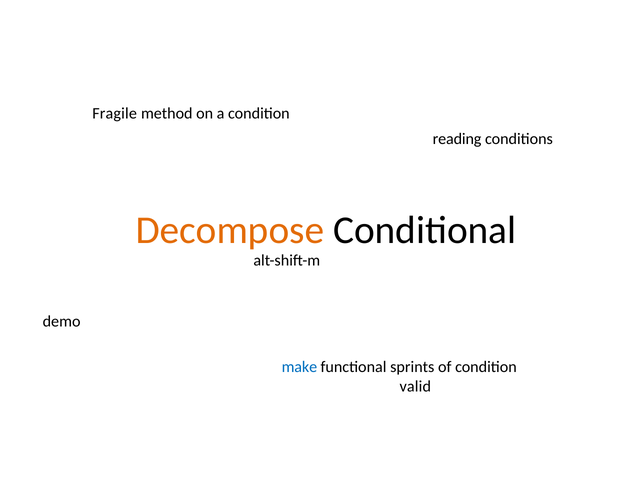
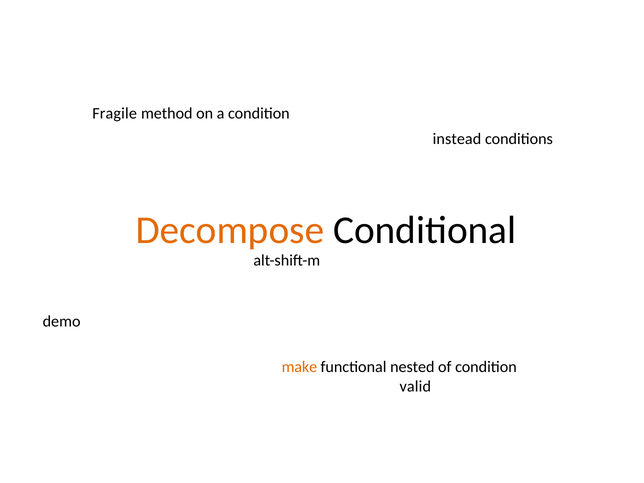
reading: reading -> instead (457, 139)
make colour: blue -> orange (299, 367)
sprints: sprints -> nested (412, 367)
